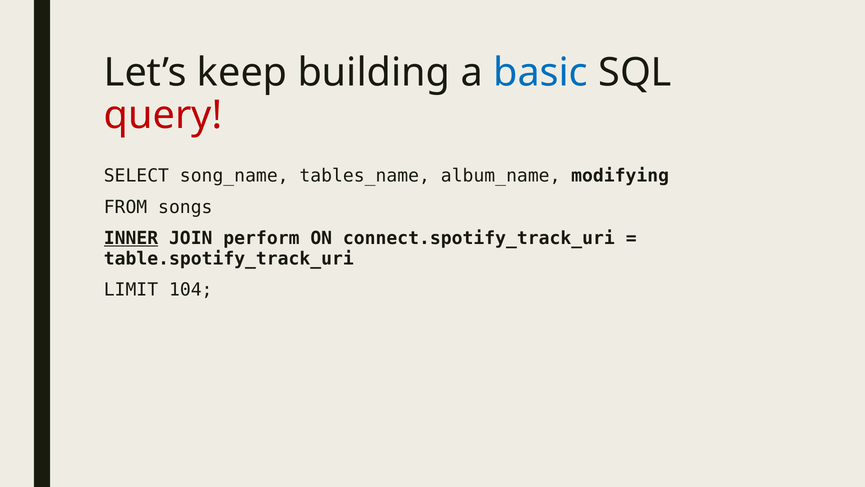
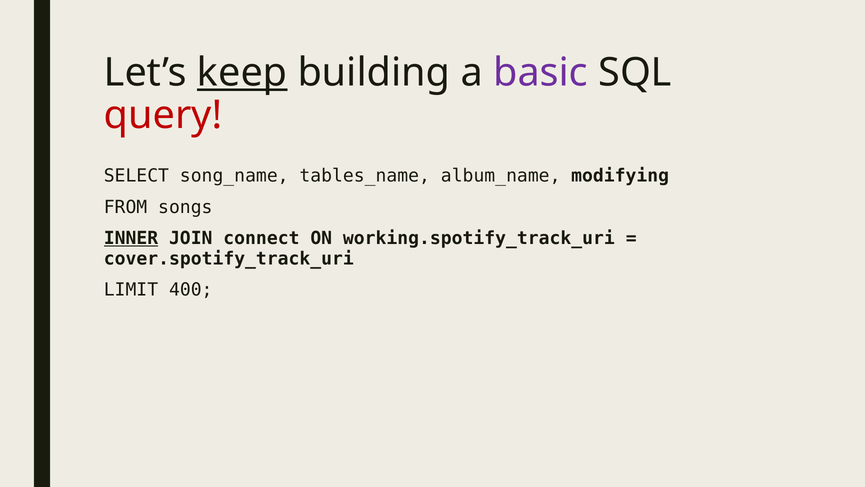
keep underline: none -> present (242, 73)
basic colour: blue -> purple (541, 73)
perform: perform -> connect (261, 238)
connect.spotify_track_uri: connect.spotify_track_uri -> working.spotify_track_uri (479, 238)
table.spotify_track_uri: table.spotify_track_uri -> cover.spotify_track_uri (229, 258)
104: 104 -> 400 (191, 290)
